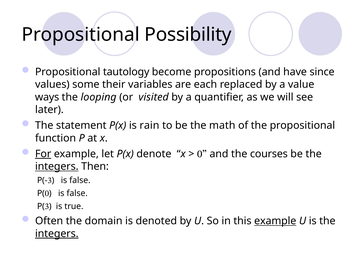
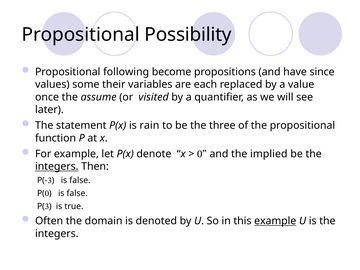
tautology: tautology -> following (126, 72)
ways: ways -> once (47, 97)
looping: looping -> assume (99, 97)
math: math -> three (222, 125)
For underline: present -> none (43, 154)
courses: courses -> implied (269, 154)
integers underline: present -> none (57, 234)
